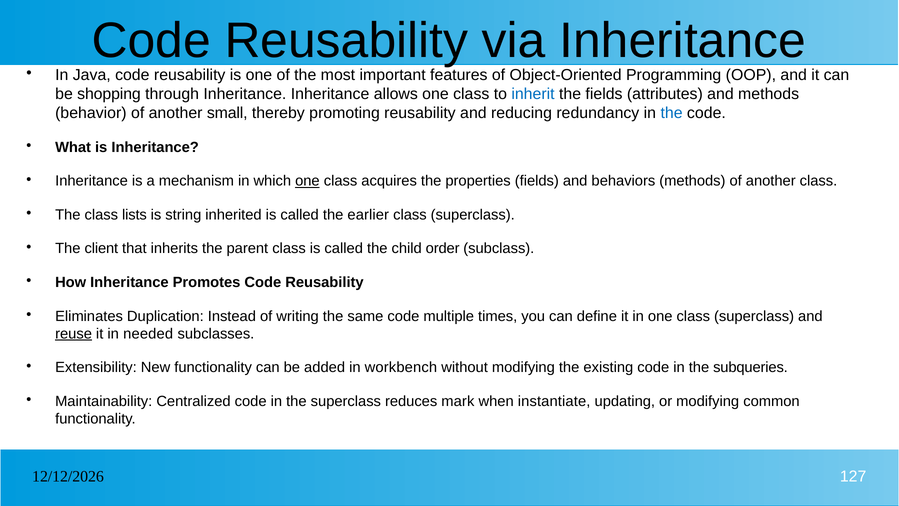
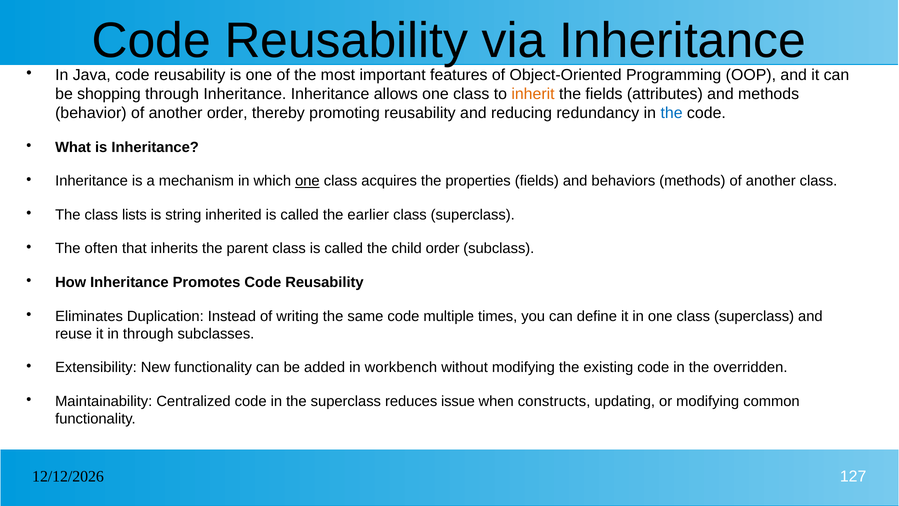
inherit colour: blue -> orange (533, 94)
another small: small -> order (227, 113)
client: client -> often (101, 248)
reuse underline: present -> none (74, 334)
in needed: needed -> through (148, 334)
subqueries: subqueries -> overridden (750, 367)
mark: mark -> issue (458, 401)
instantiate: instantiate -> constructs (554, 401)
